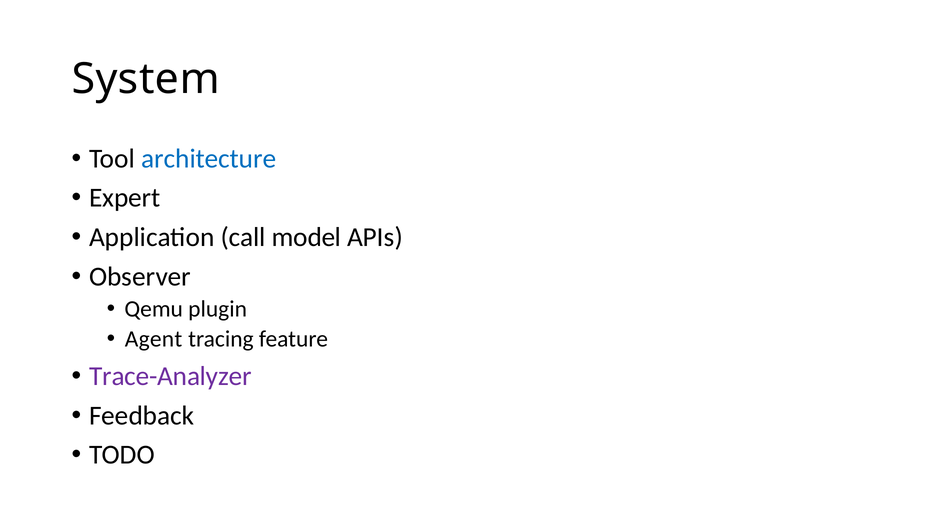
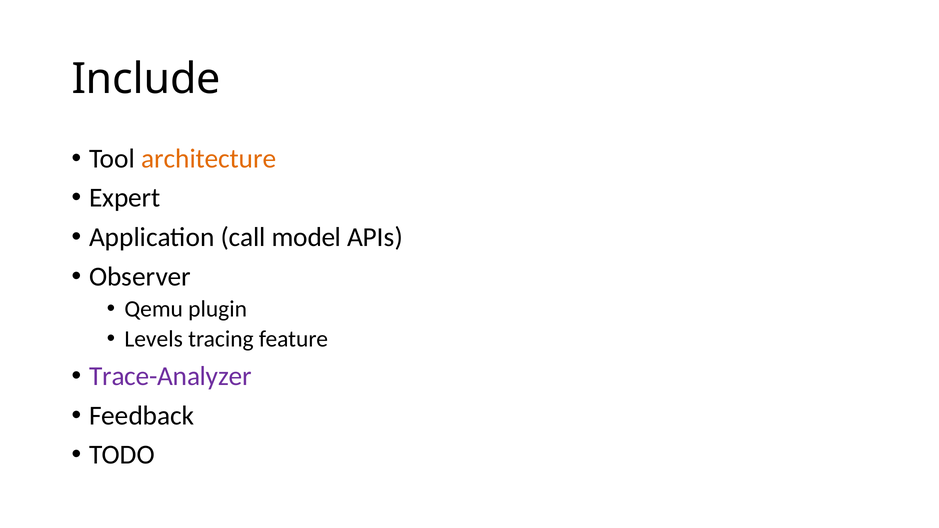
System: System -> Include (146, 79)
architecture colour: blue -> orange (209, 159)
Agent: Agent -> Levels (154, 339)
